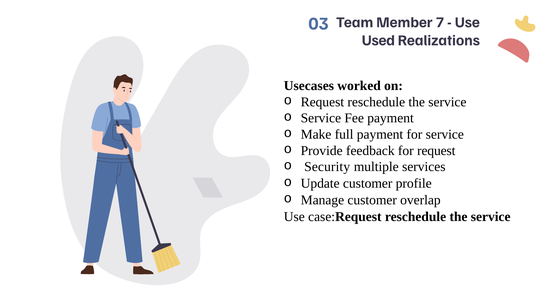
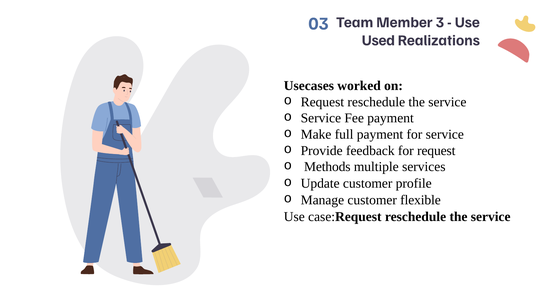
7: 7 -> 3 (440, 22)
Security: Security -> Methods (327, 167)
overlap: overlap -> flexible (420, 200)
